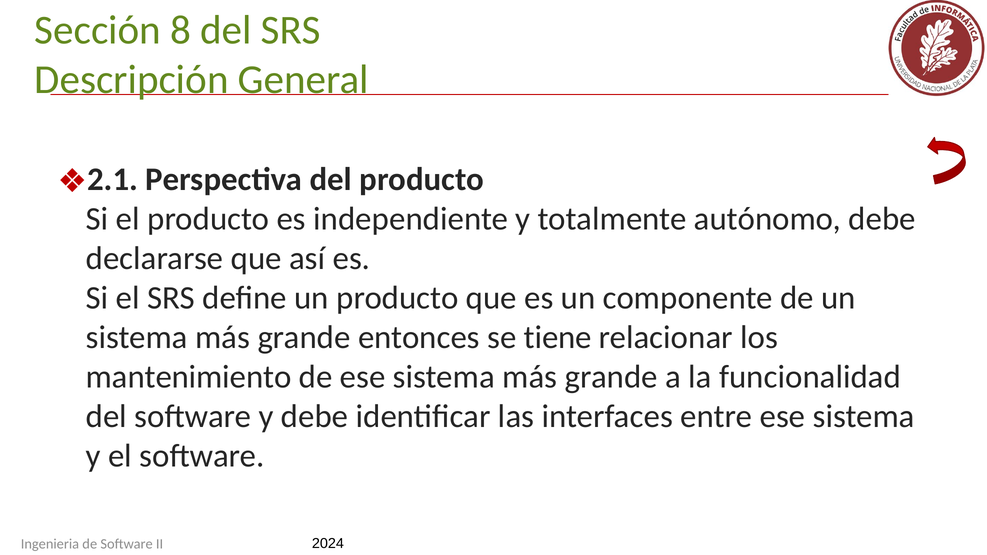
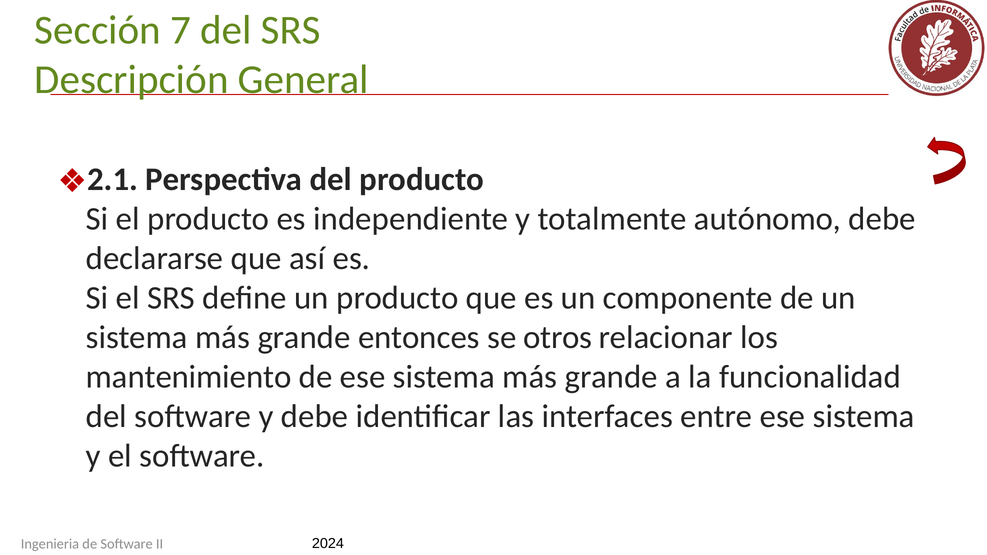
8: 8 -> 7 (181, 30)
tiene: tiene -> otros (558, 338)
